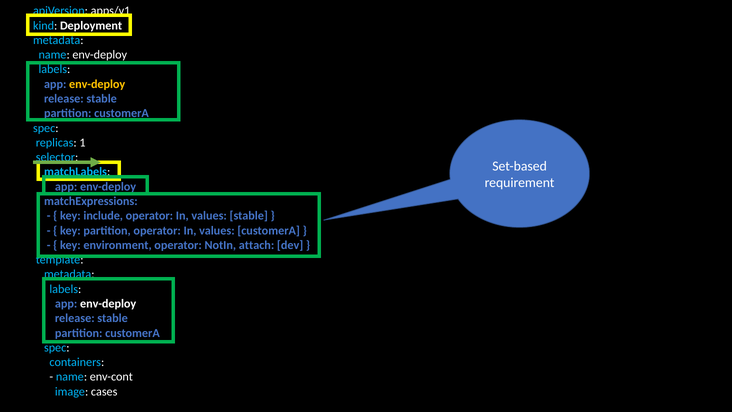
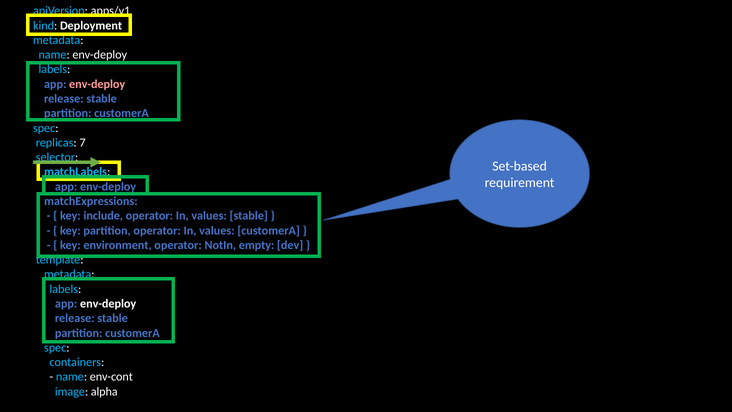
env-deploy colour: yellow -> pink (97, 84)
1: 1 -> 7 (82, 143)
attach: attach -> empty (257, 245)
cases: cases -> alpha (104, 391)
